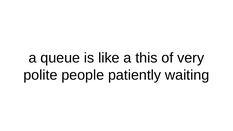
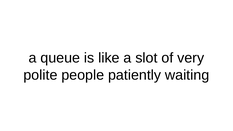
this: this -> slot (146, 58)
